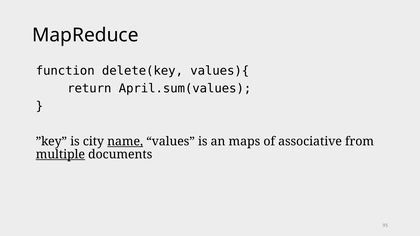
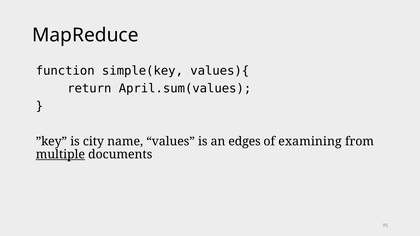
delete(key: delete(key -> simple(key (142, 71)
name underline: present -> none (125, 141)
maps: maps -> edges (244, 141)
associative: associative -> examining (310, 141)
